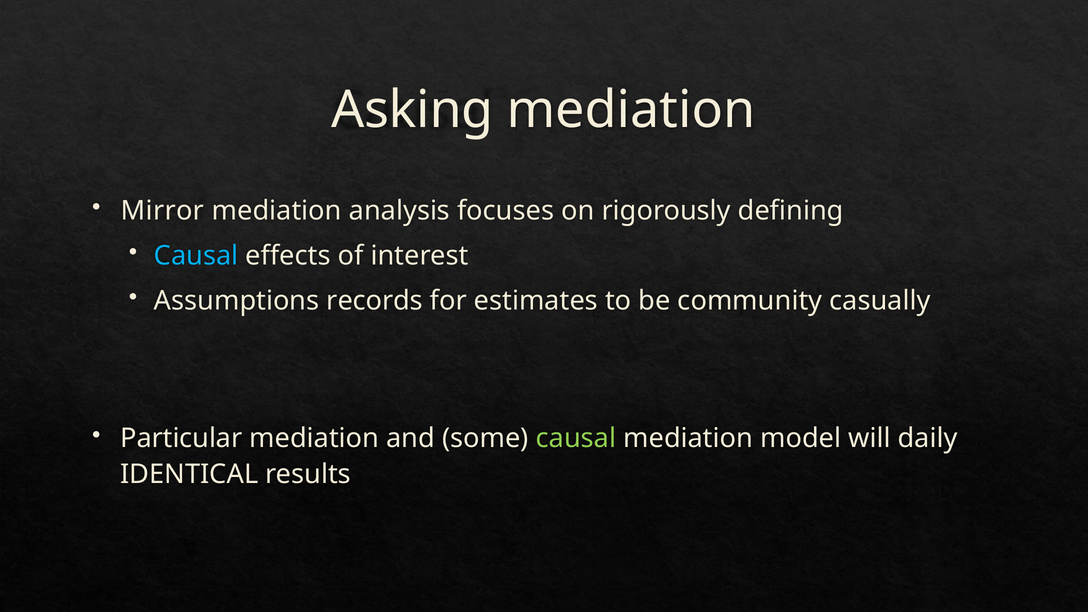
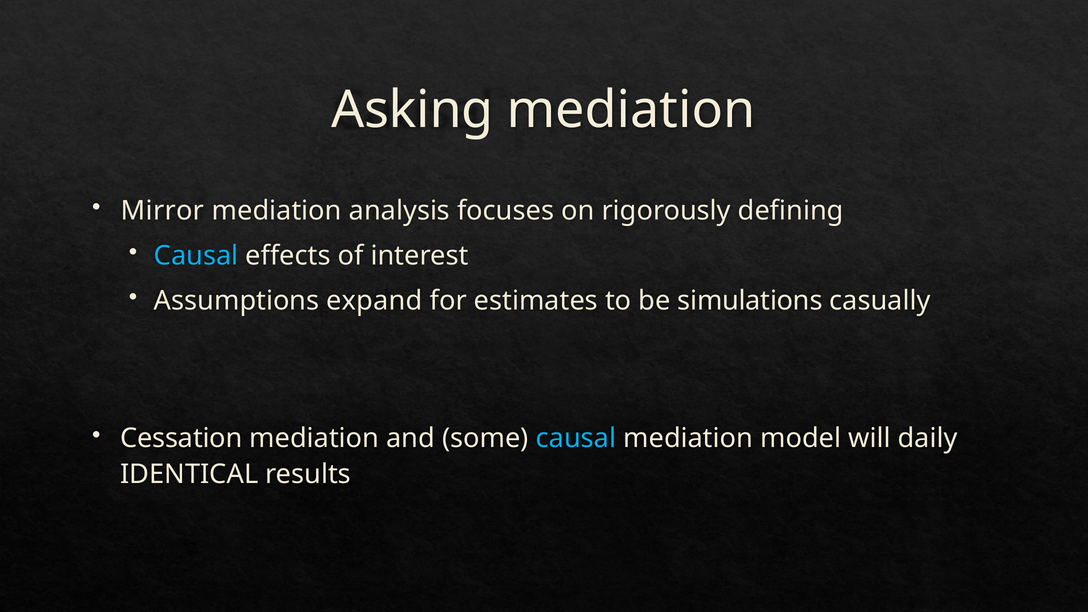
records: records -> expand (374, 301)
community: community -> simulations (750, 301)
Particular: Particular -> Cessation (181, 438)
causal colour: light green -> light blue (576, 438)
